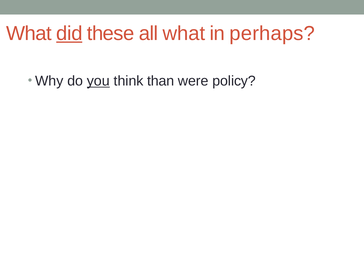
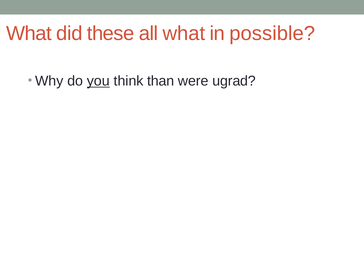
did underline: present -> none (69, 33)
perhaps: perhaps -> possible (272, 33)
policy: policy -> ugrad (234, 81)
